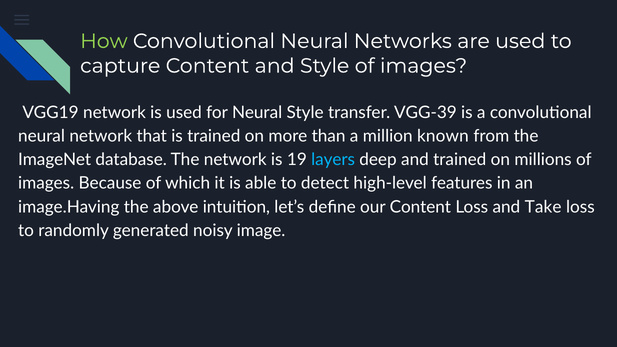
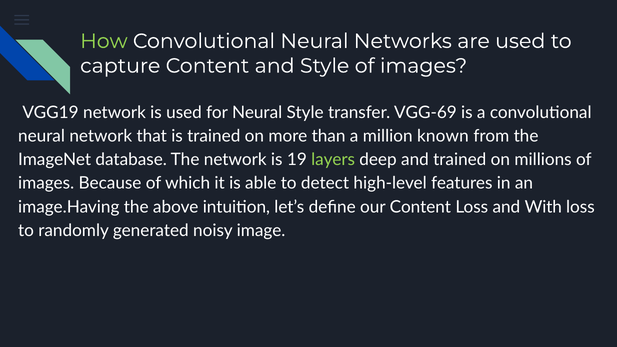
VGG-39: VGG-39 -> VGG-69 (425, 112)
layers colour: light blue -> light green (333, 160)
Take: Take -> With (543, 207)
